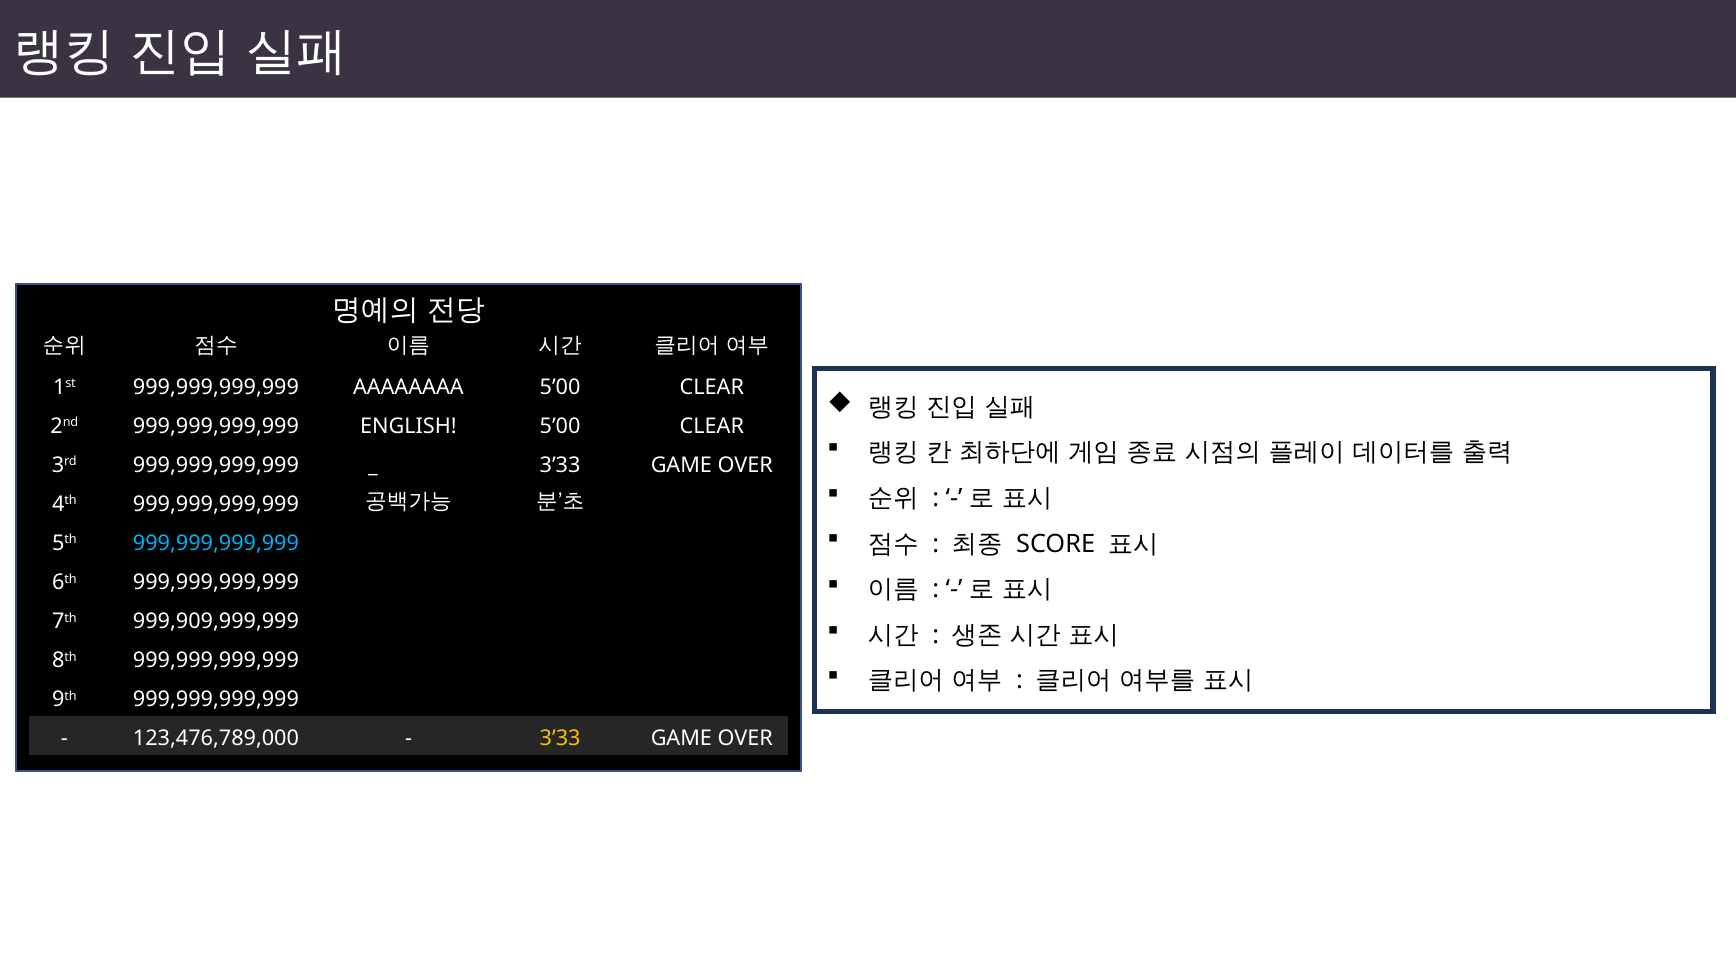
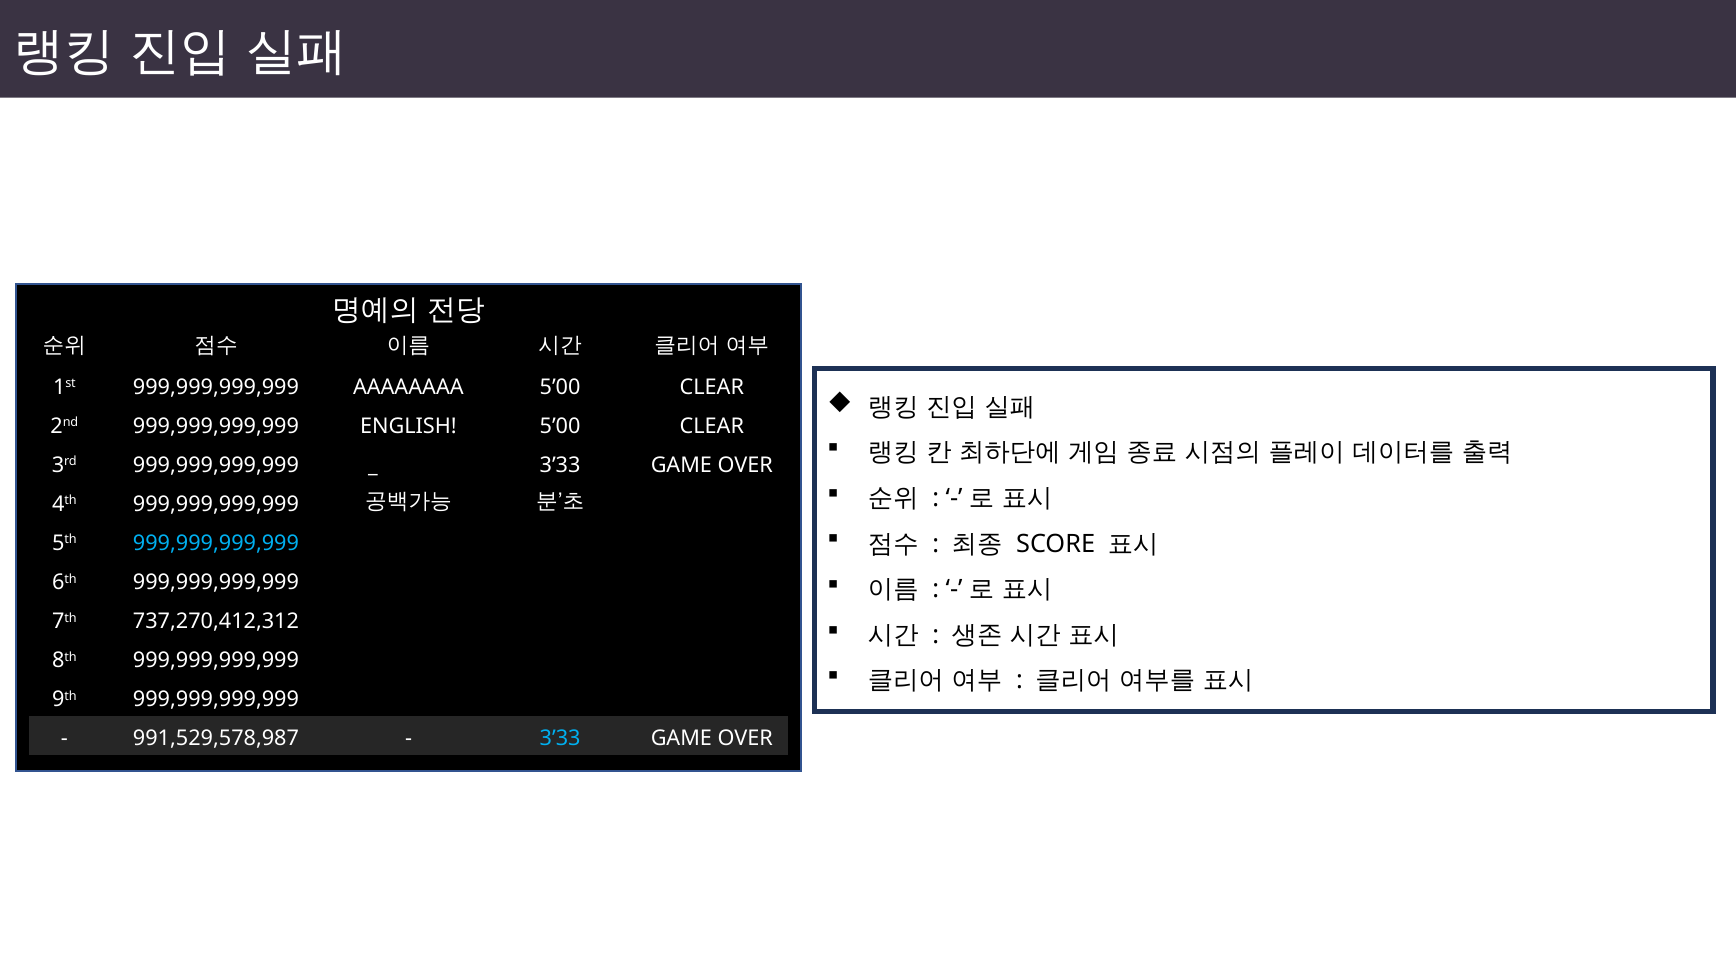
999,909,999,999: 999,909,999,999 -> 737,270,412,312 (216, 622)
123,476,789,000: 123,476,789,000 -> 991,529,578,987 (216, 739)
3’33 colour: yellow -> light blue (560, 739)
